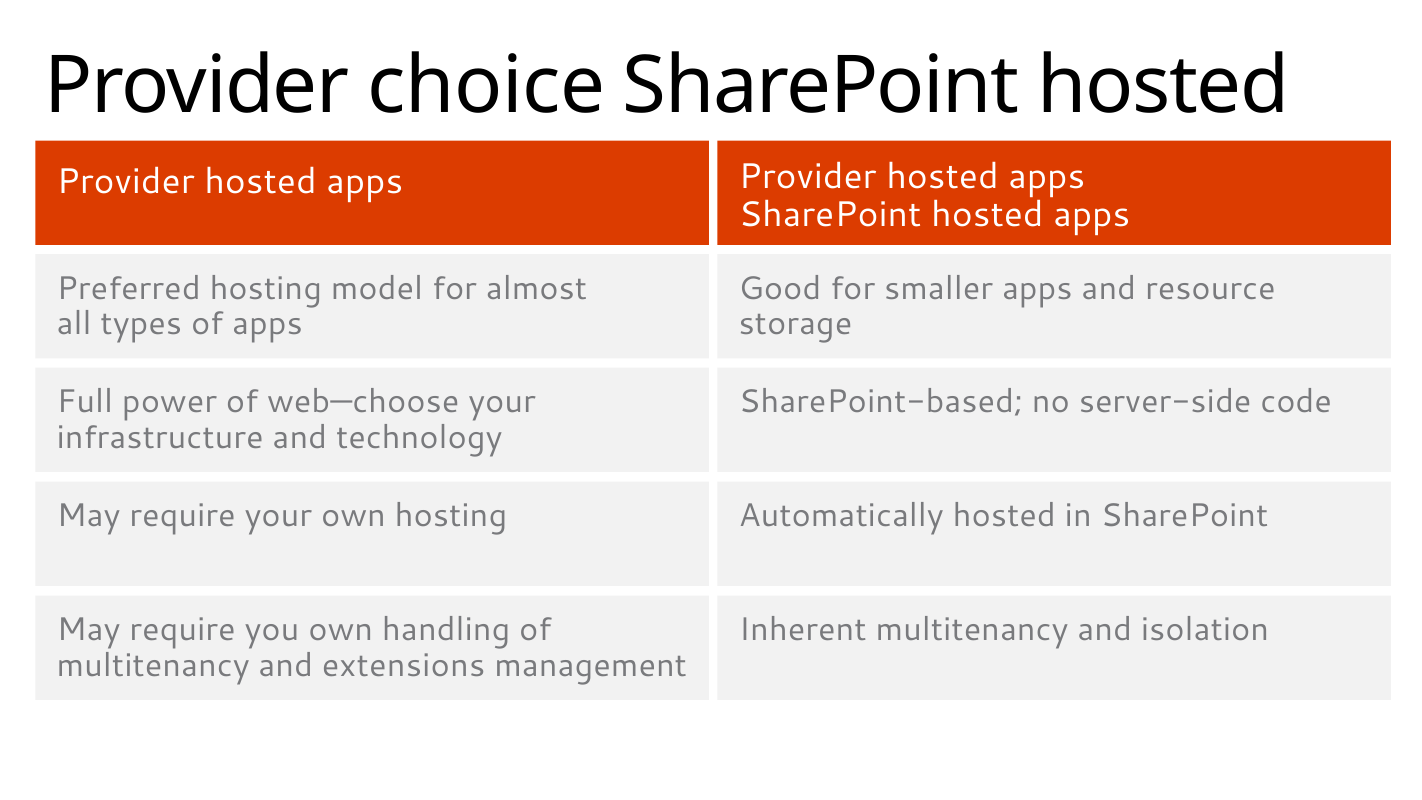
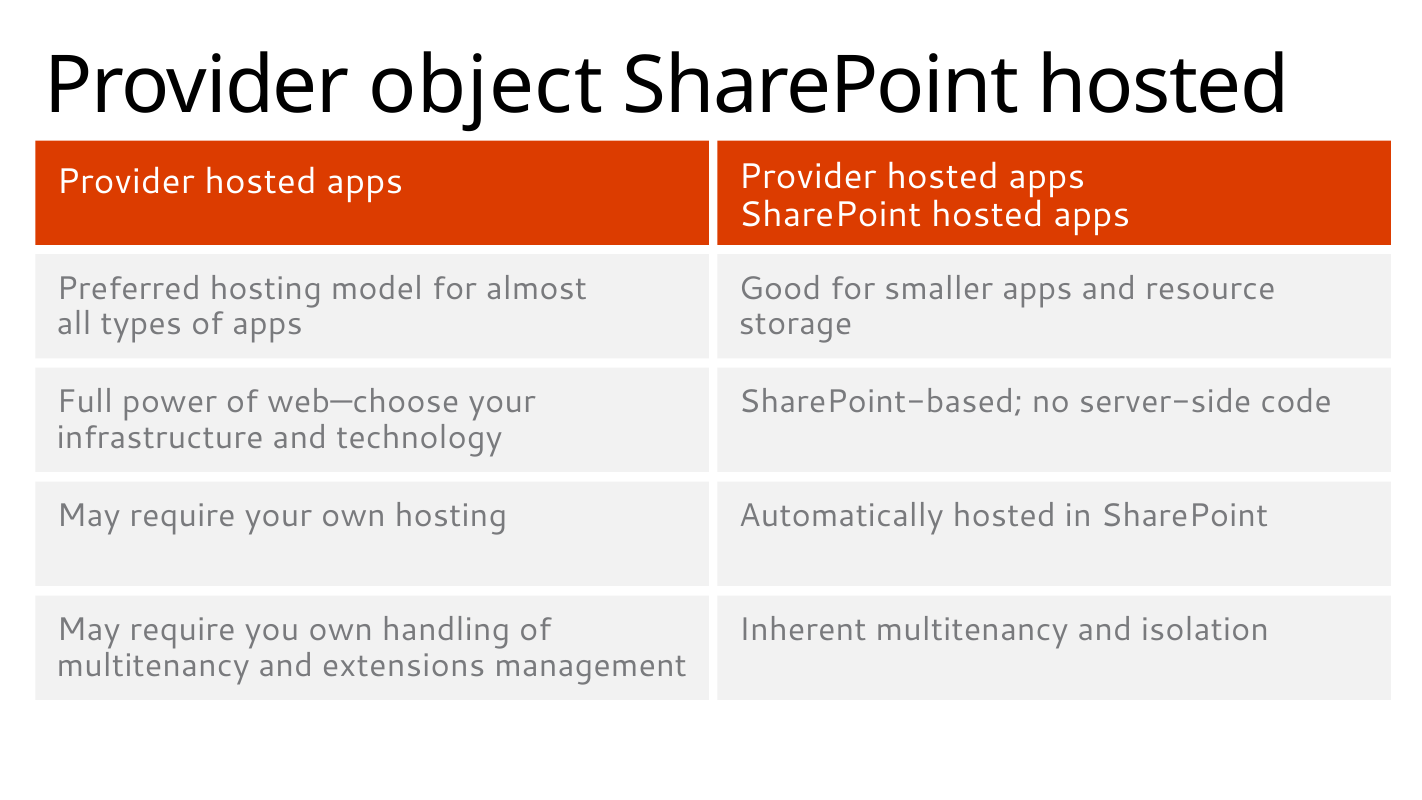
choice: choice -> object (486, 86)
